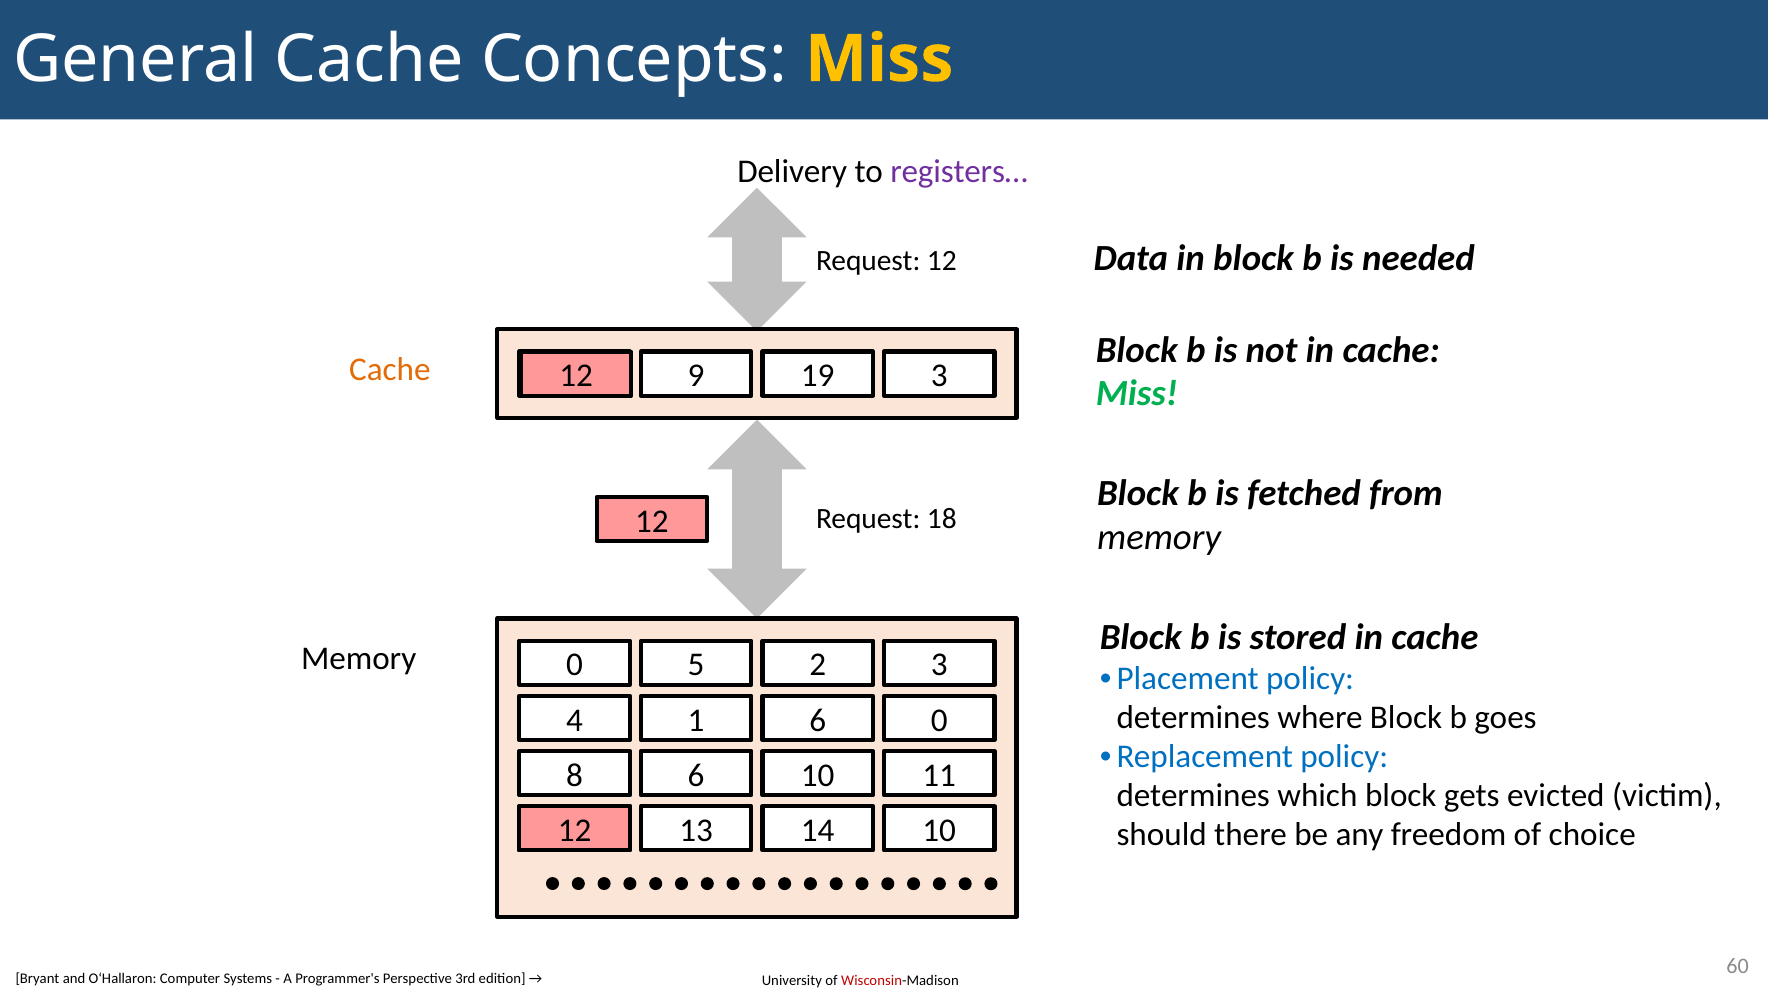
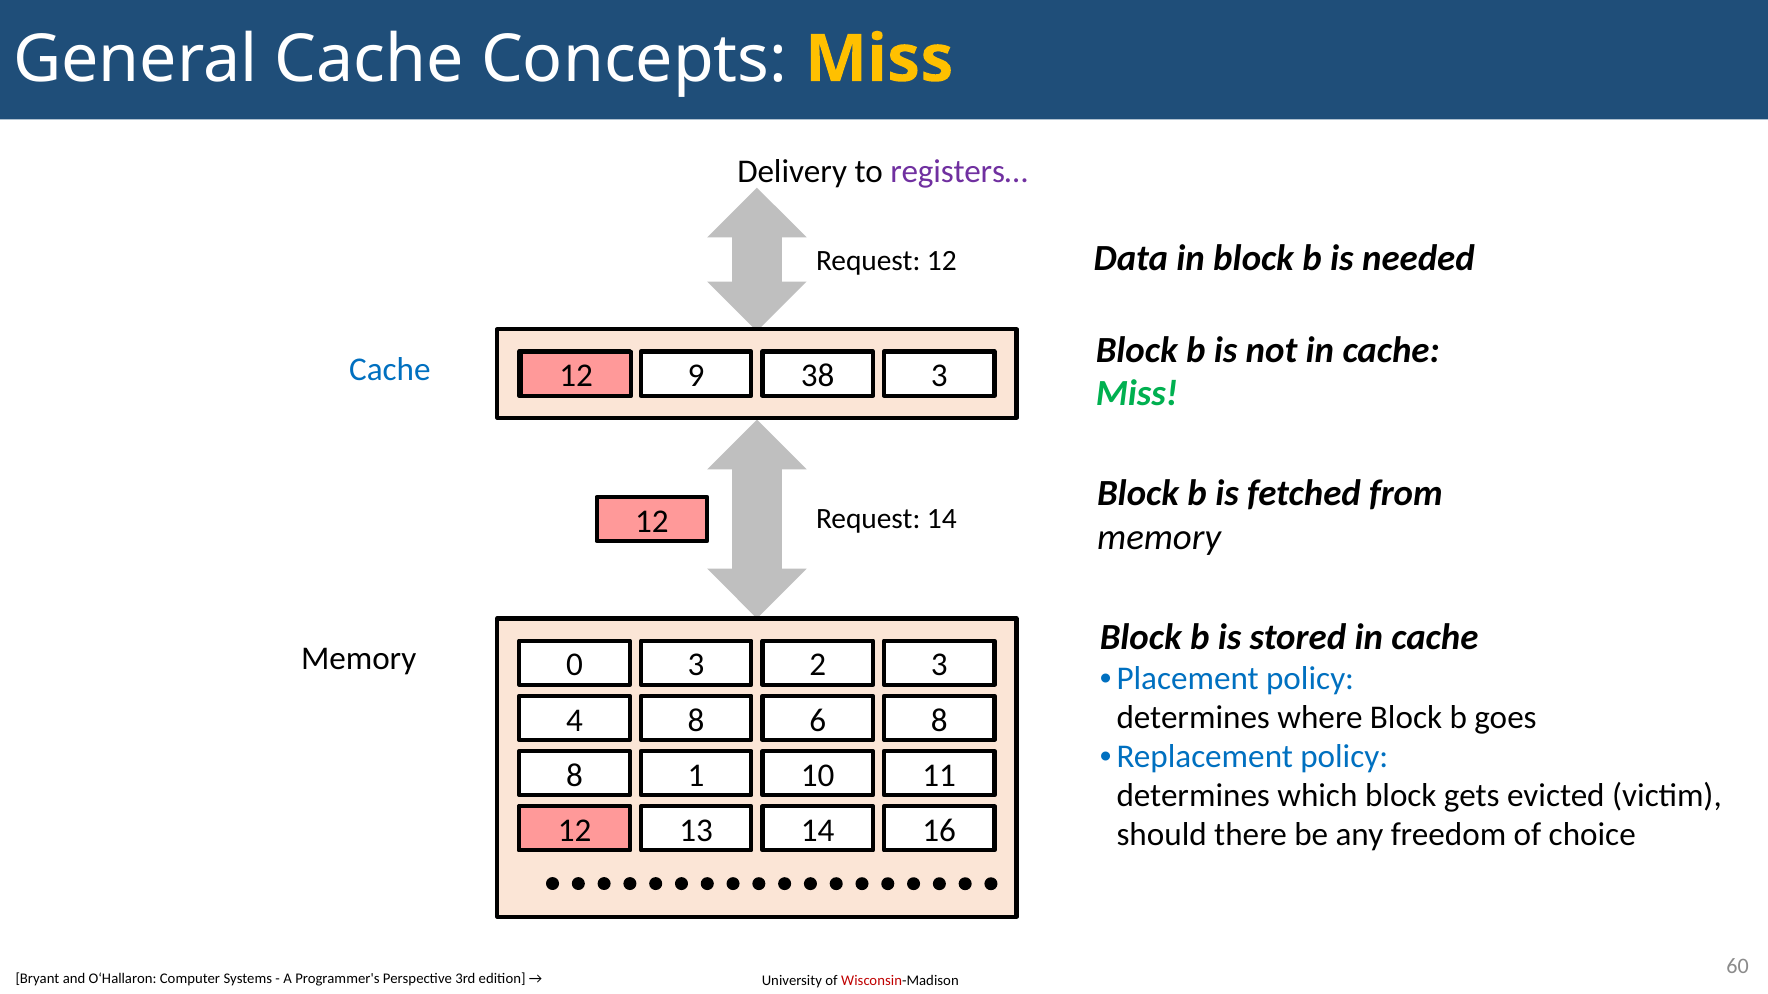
Cache colour: orange -> blue (390, 369)
19: 19 -> 38 (818, 376)
Request 18: 18 -> 14 (942, 519)
0 5: 5 -> 3 (696, 665)
4 1: 1 -> 8 (696, 721)
6 0: 0 -> 8 (939, 721)
8 6: 6 -> 1 (696, 776)
14 10: 10 -> 16 (939, 831)
